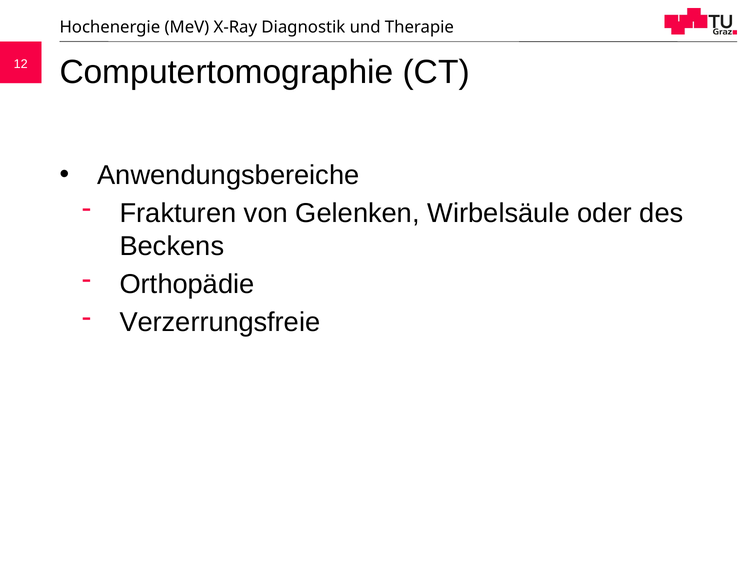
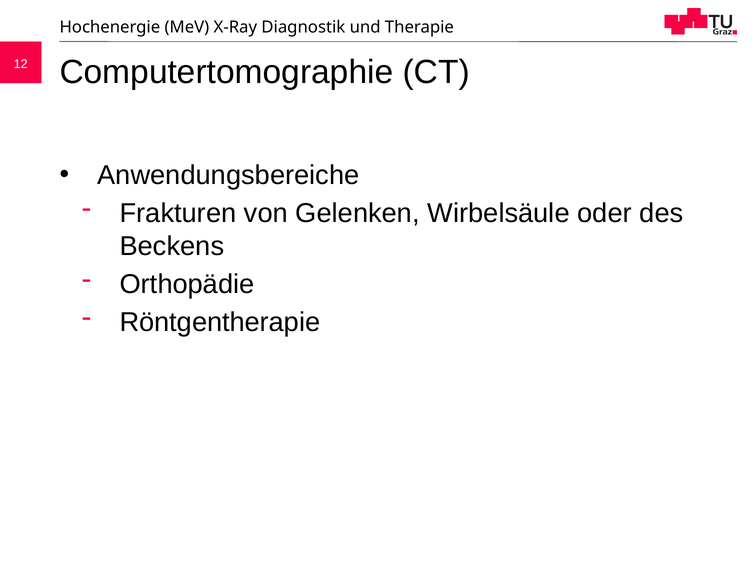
Verzerrungsfreie: Verzerrungsfreie -> Röntgentherapie (220, 322)
